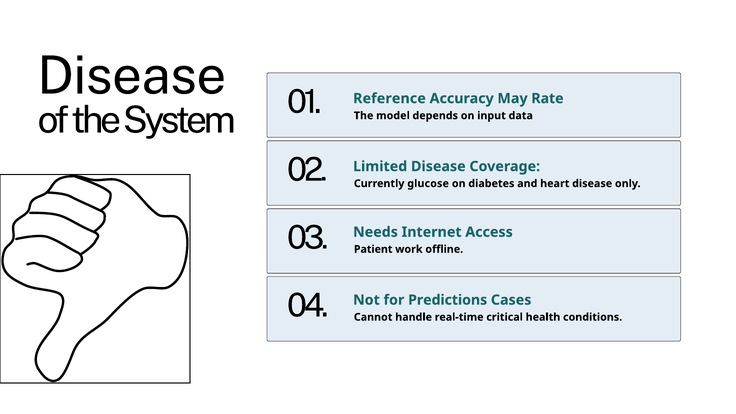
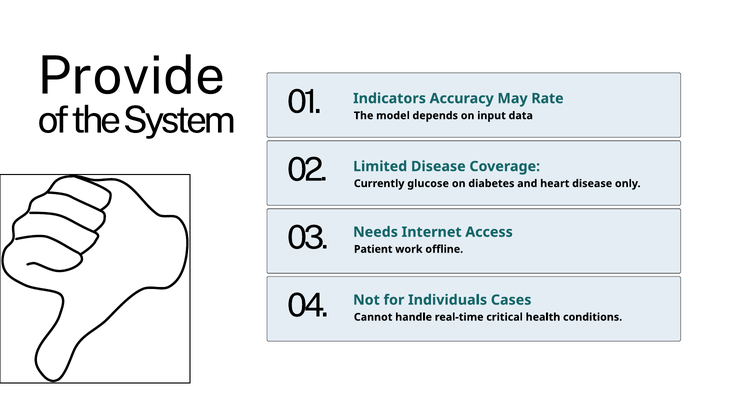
Disease: Disease -> Provide (131, 76)
Reference: Reference -> Indicators (390, 98)
Predictions: Predictions -> Individuals (448, 300)
